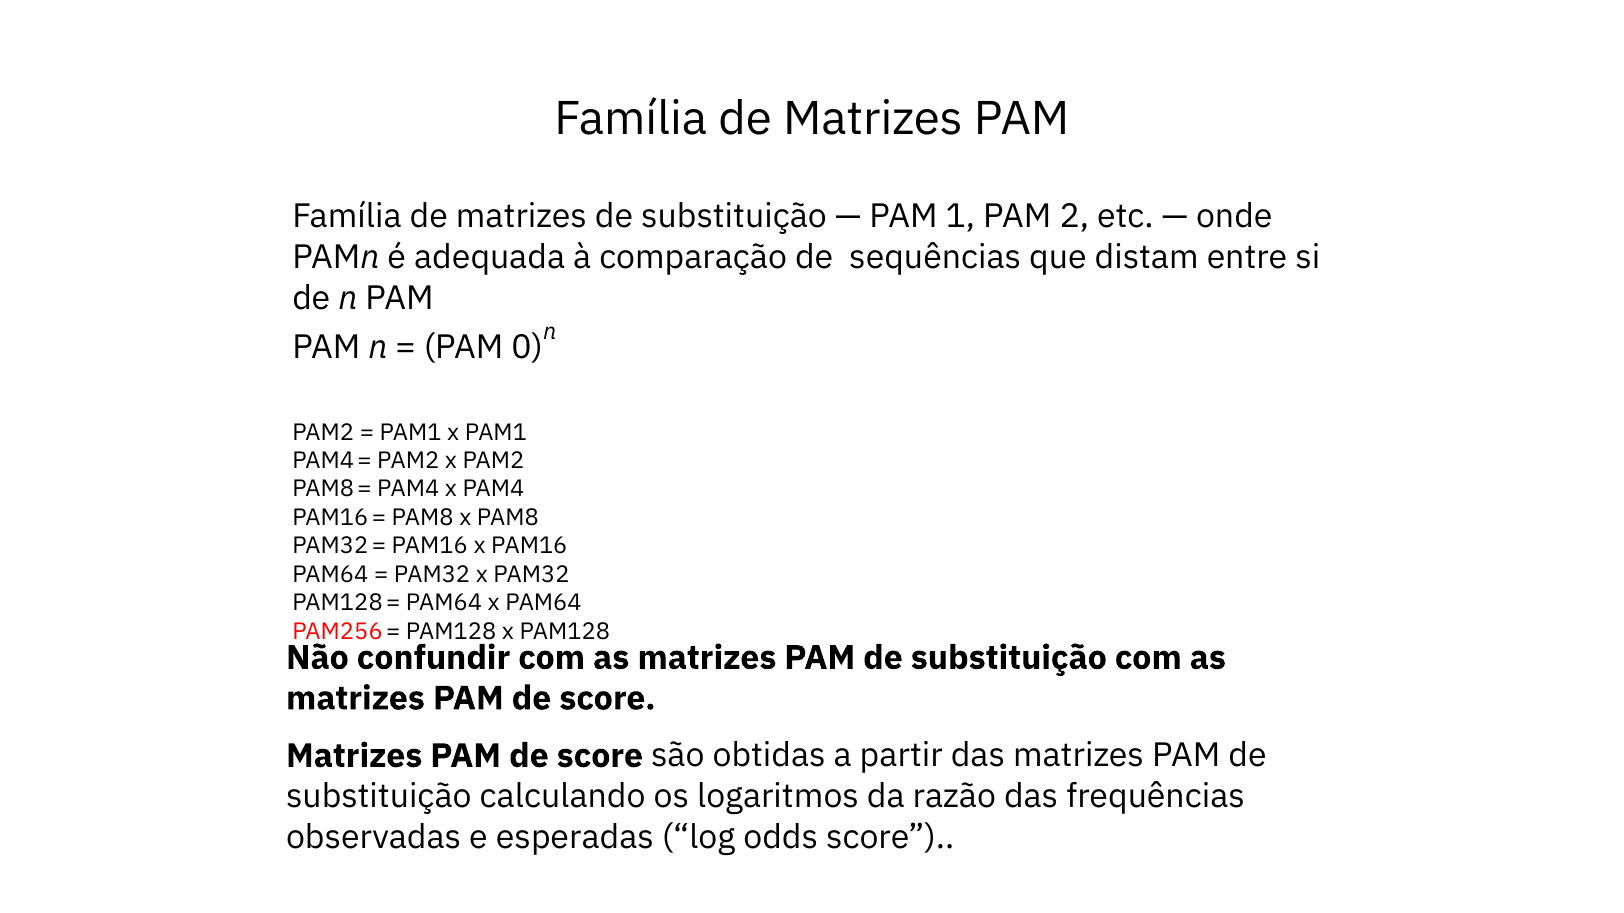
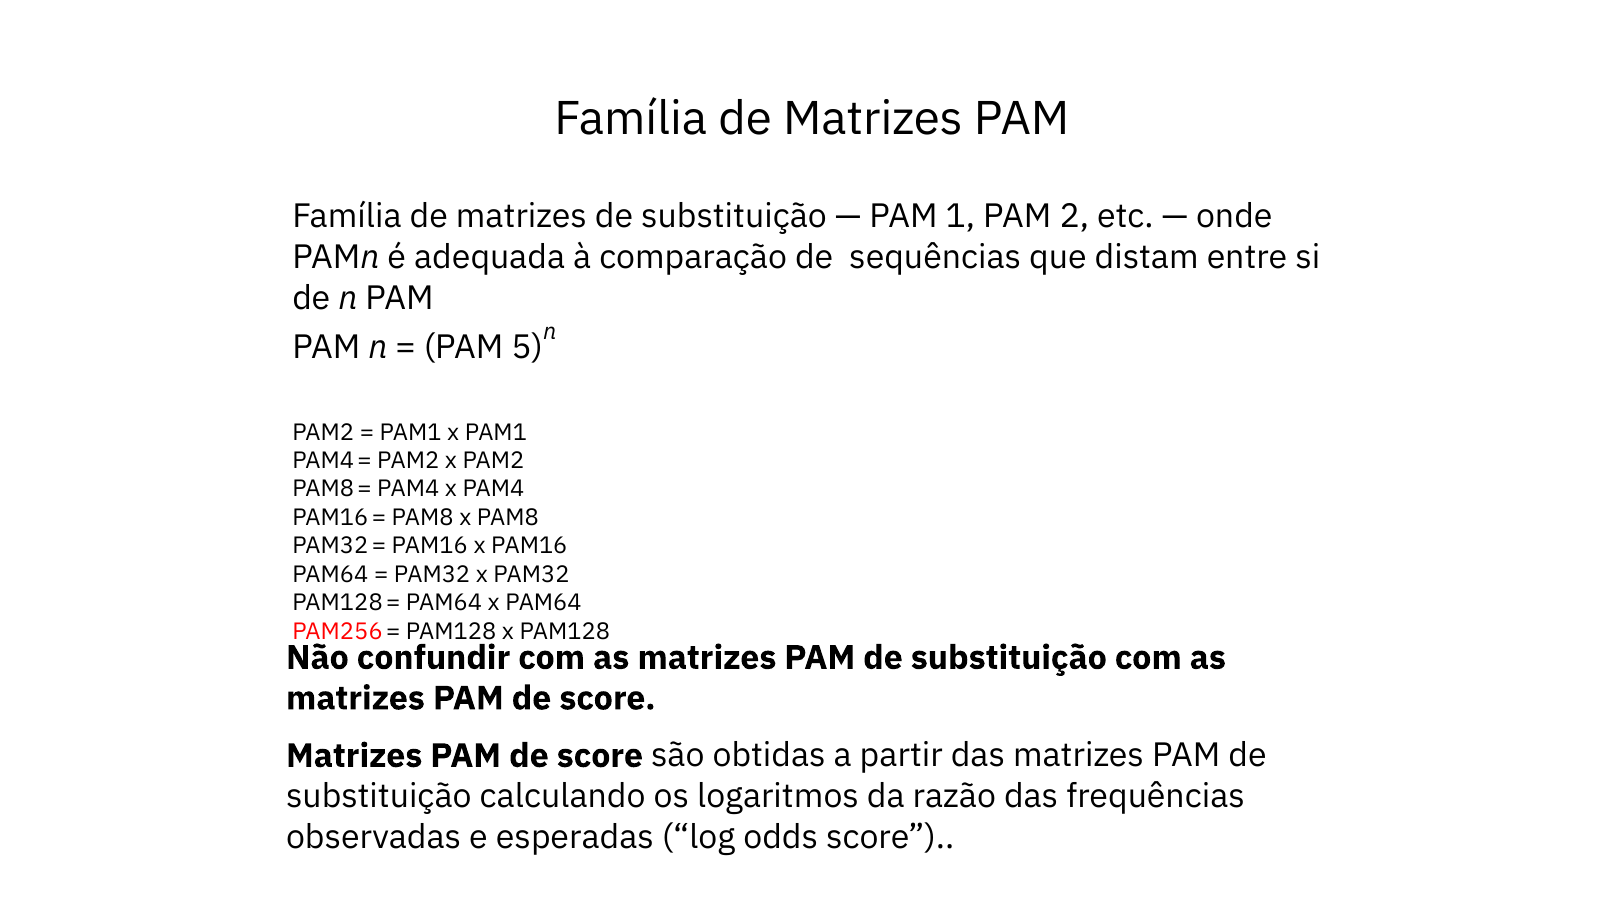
0: 0 -> 5 (527, 347)
